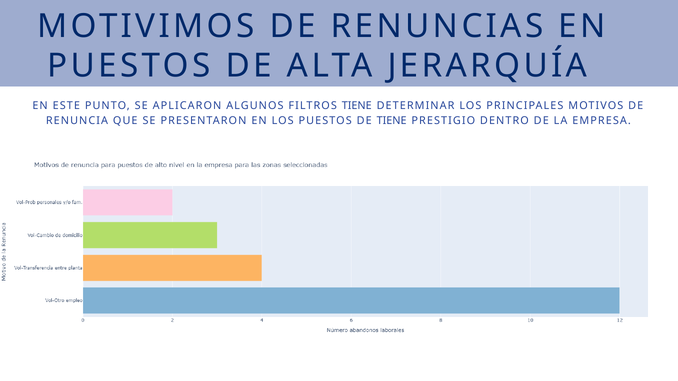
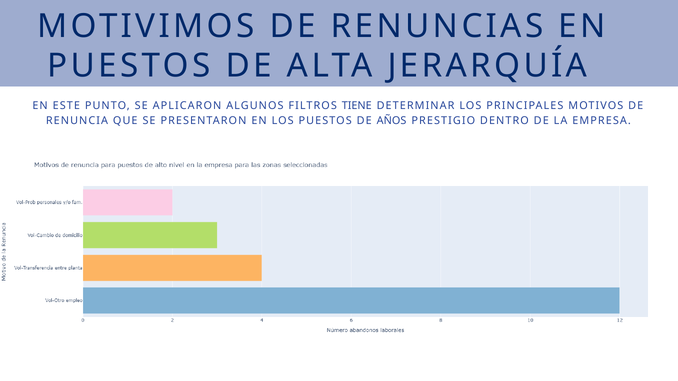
DE TIENE: TIENE -> AÑOS (392, 121)
